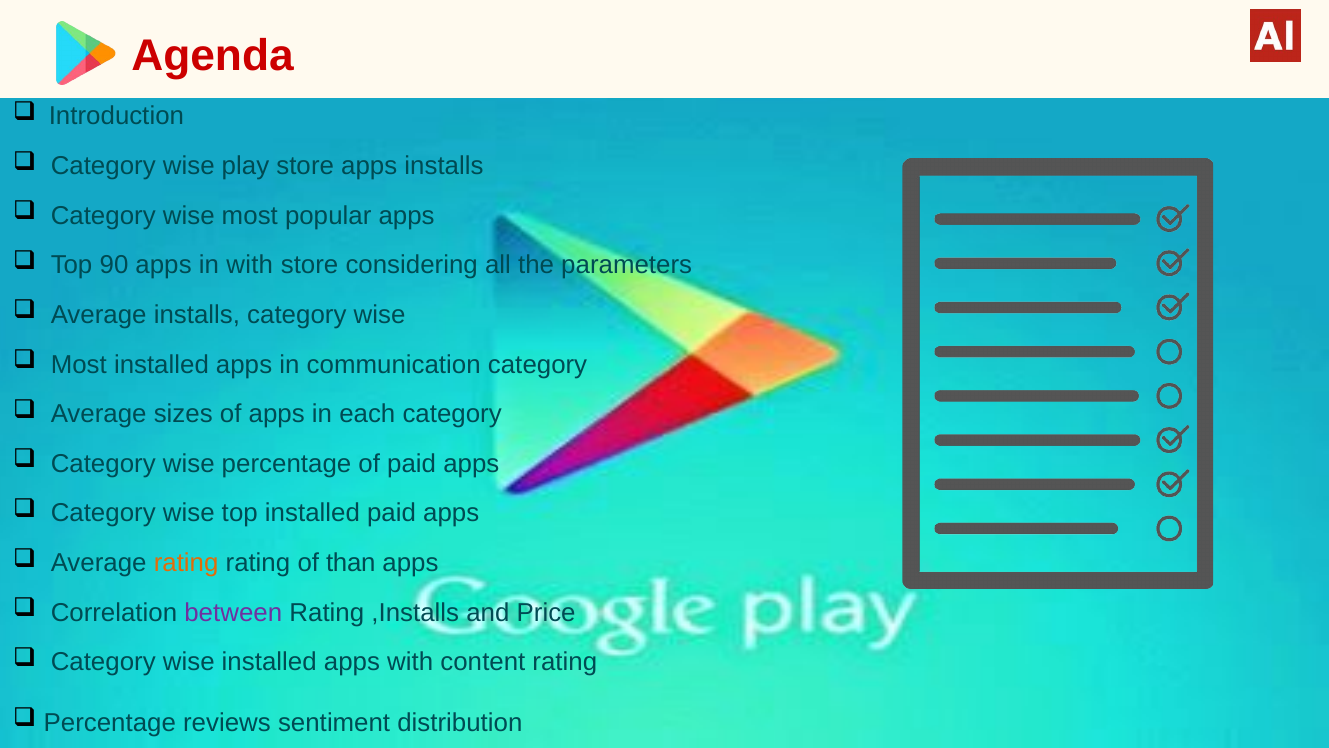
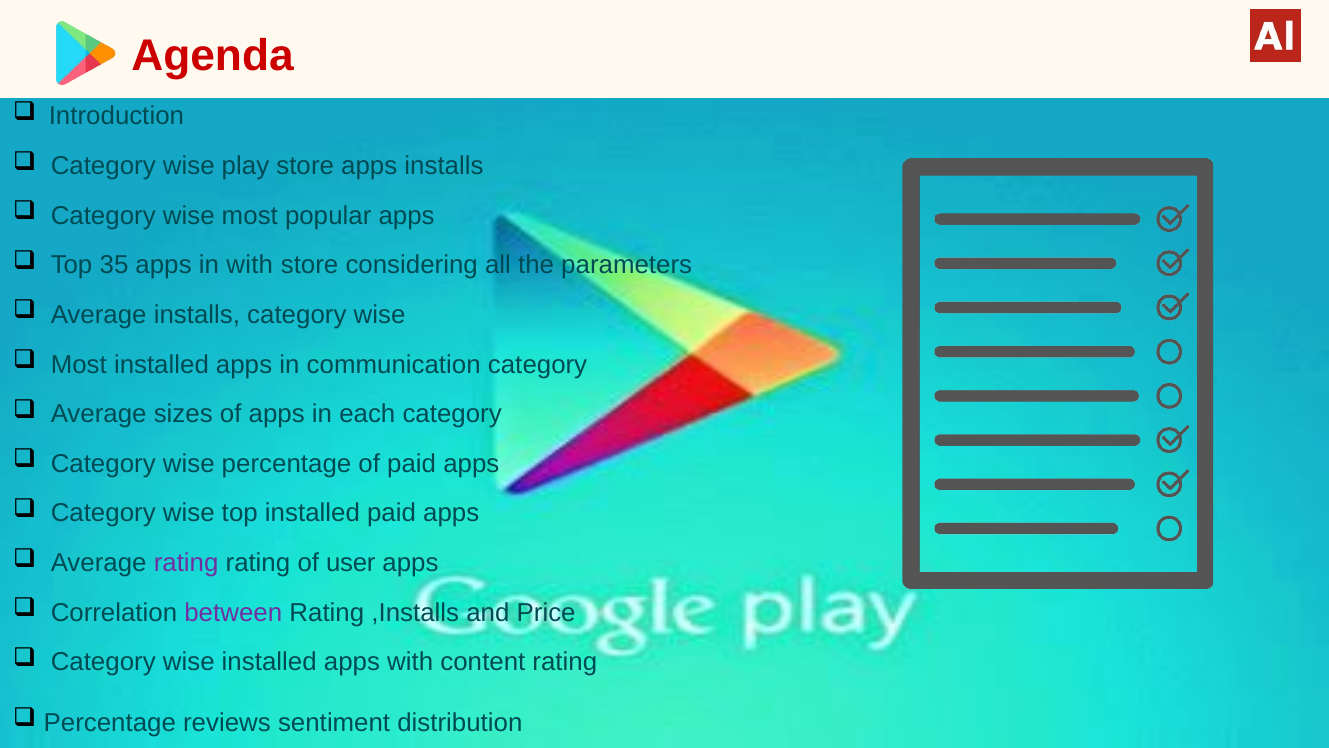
90: 90 -> 35 (114, 265)
rating colour: orange -> purple (186, 563)
than: than -> user (351, 563)
